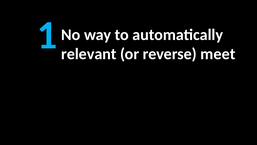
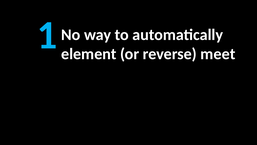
relevant: relevant -> element (89, 54)
